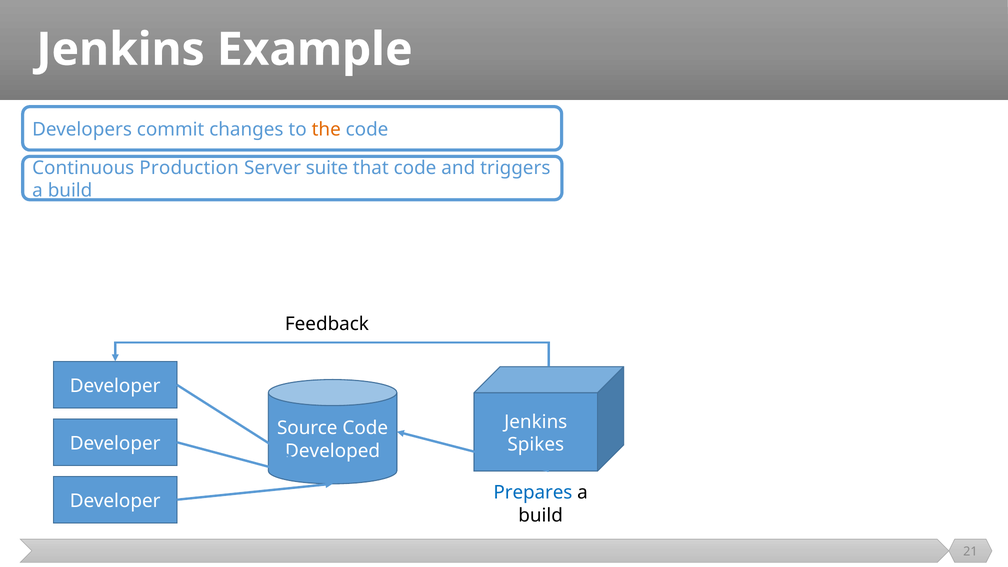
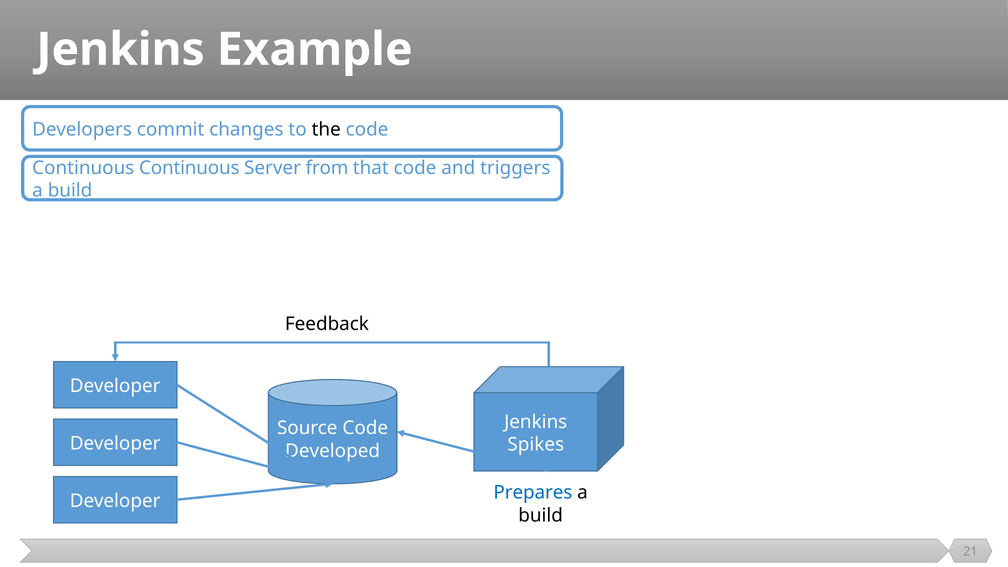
the colour: orange -> black (326, 130)
Continuous Production: Production -> Continuous (189, 168)
suite: suite -> from (327, 168)
